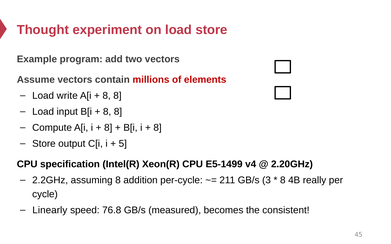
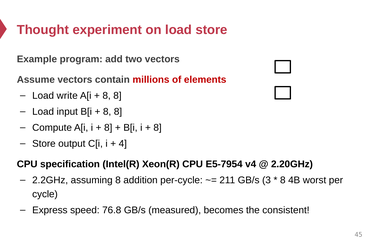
5: 5 -> 4 (123, 144)
E5-1499: E5-1499 -> E5-7954 (224, 164)
really: really -> worst (315, 180)
Linearly: Linearly -> Express (50, 211)
